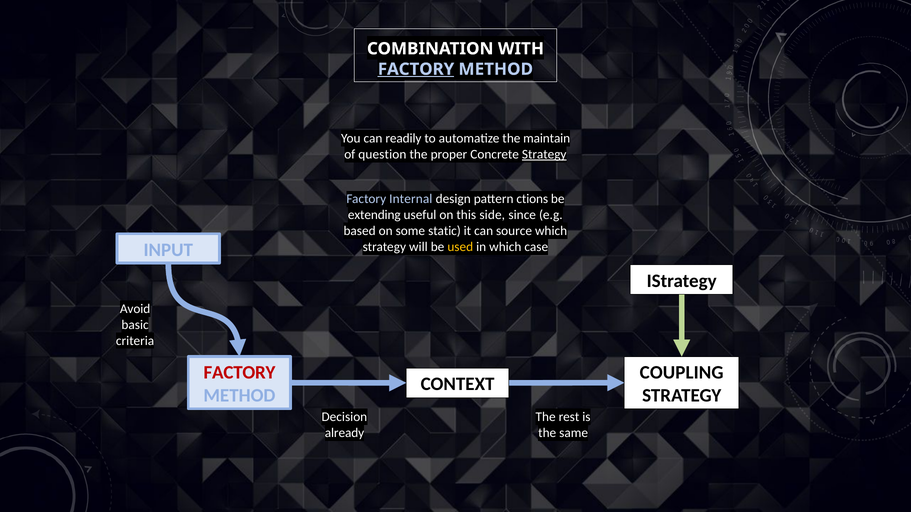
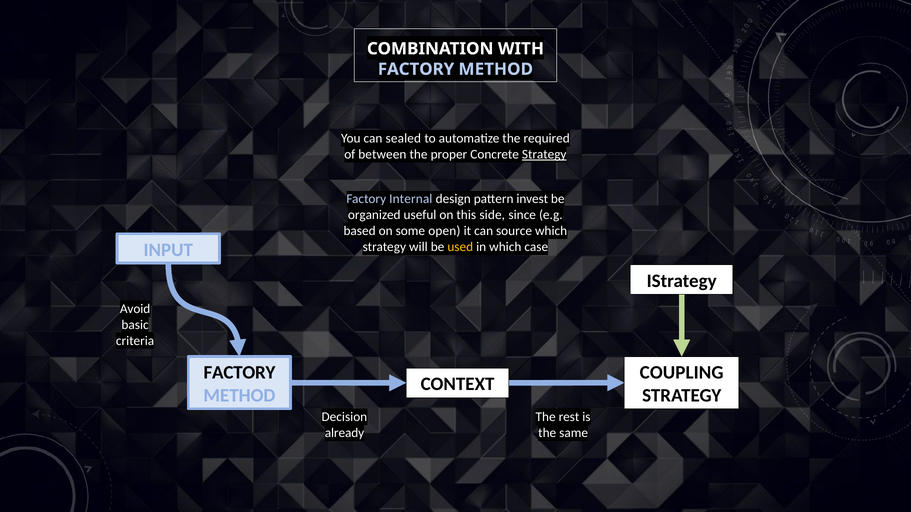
FACTORY underline: present -> none (416, 69)
readily: readily -> sealed (403, 139)
maintain: maintain -> required (547, 139)
question: question -> between (382, 154)
ctions: ctions -> invest (532, 199)
extending: extending -> organized (374, 215)
static: static -> open (444, 231)
FACTORY colour: red -> black (240, 373)
